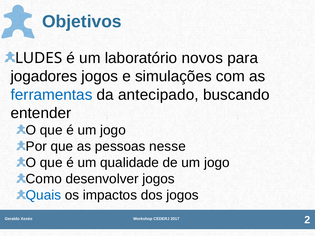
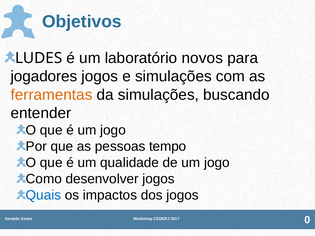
ferramentas colour: blue -> orange (52, 95)
da antecipado: antecipado -> simulações (158, 95)
nesse: nesse -> tempo (168, 146)
2: 2 -> 0 (307, 220)
